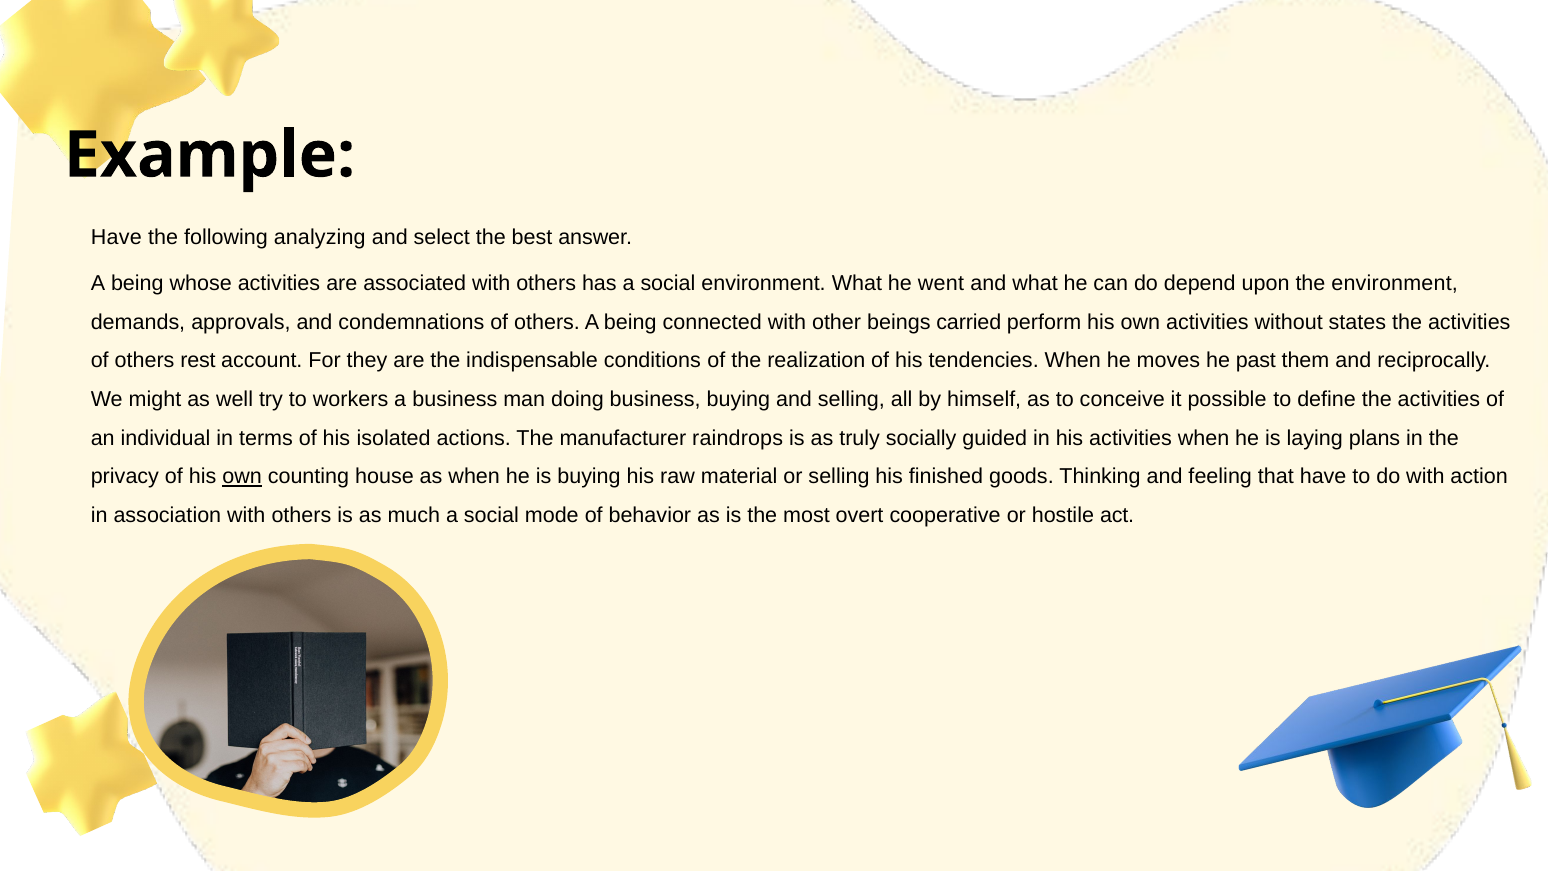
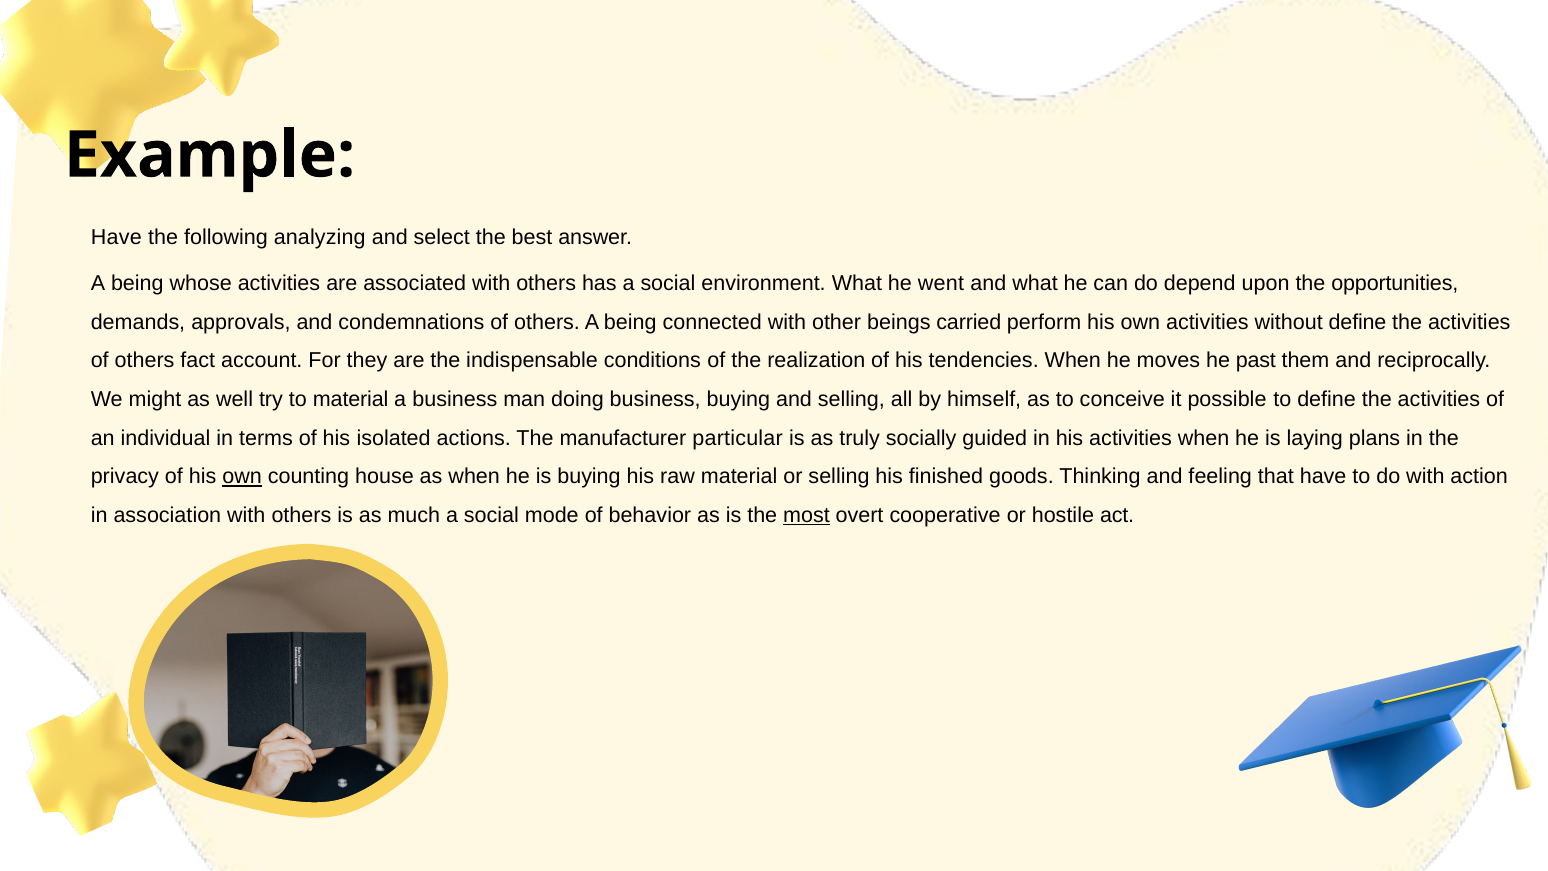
the environment: environment -> opportunities (1395, 283)
without states: states -> define (1358, 322)
rest: rest -> fact (198, 361)
to workers: workers -> material (351, 399)
raindrops: raindrops -> particular (738, 438)
most underline: none -> present (807, 515)
